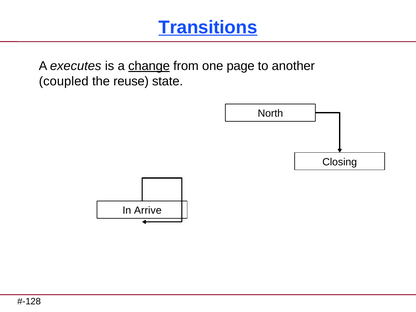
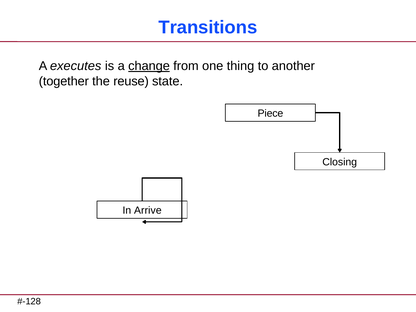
Transitions underline: present -> none (208, 27)
page: page -> thing (241, 66)
coupled: coupled -> together (64, 81)
North: North -> Piece (270, 113)
